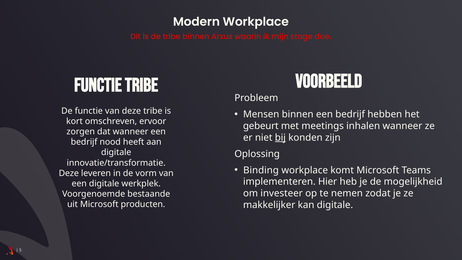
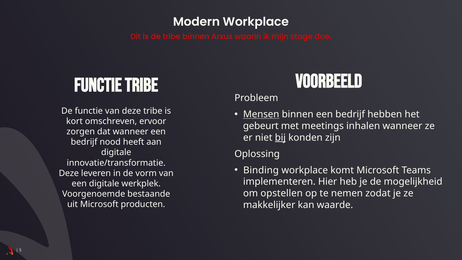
Mensen underline: none -> present (261, 114)
investeer: investeer -> opstellen (282, 193)
kan digitale: digitale -> waarde (335, 205)
